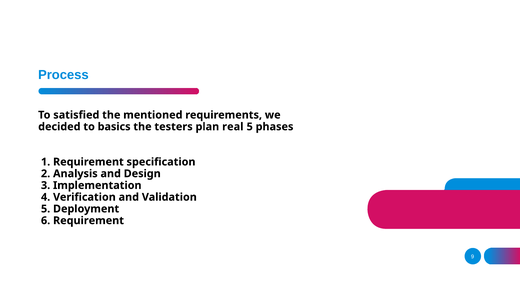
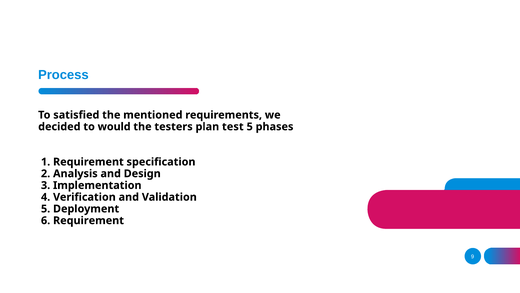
basics: basics -> would (114, 126)
real: real -> test (233, 126)
